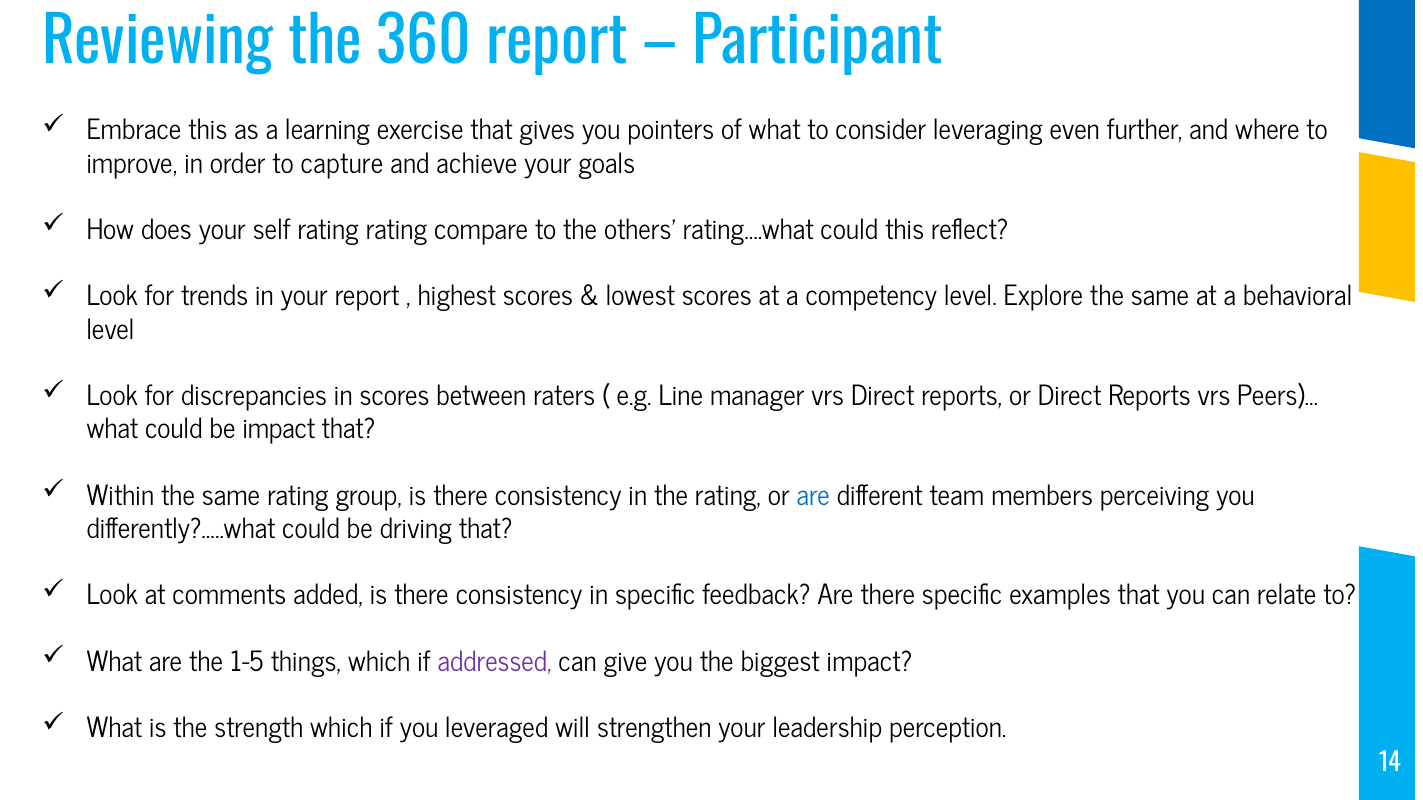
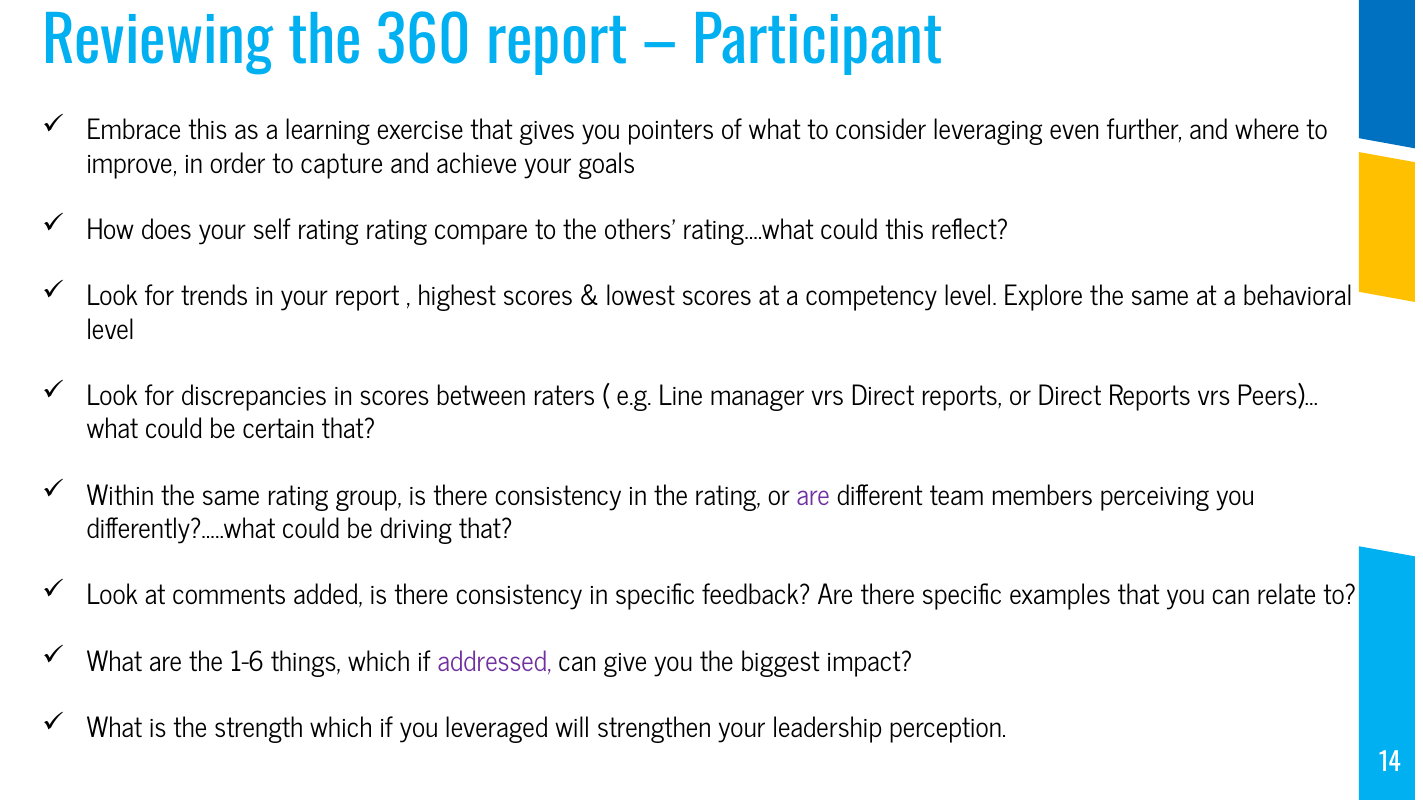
be impact: impact -> certain (279, 430)
are colour: blue -> purple (813, 496)
1-5: 1-5 -> 1-6 (247, 662)
